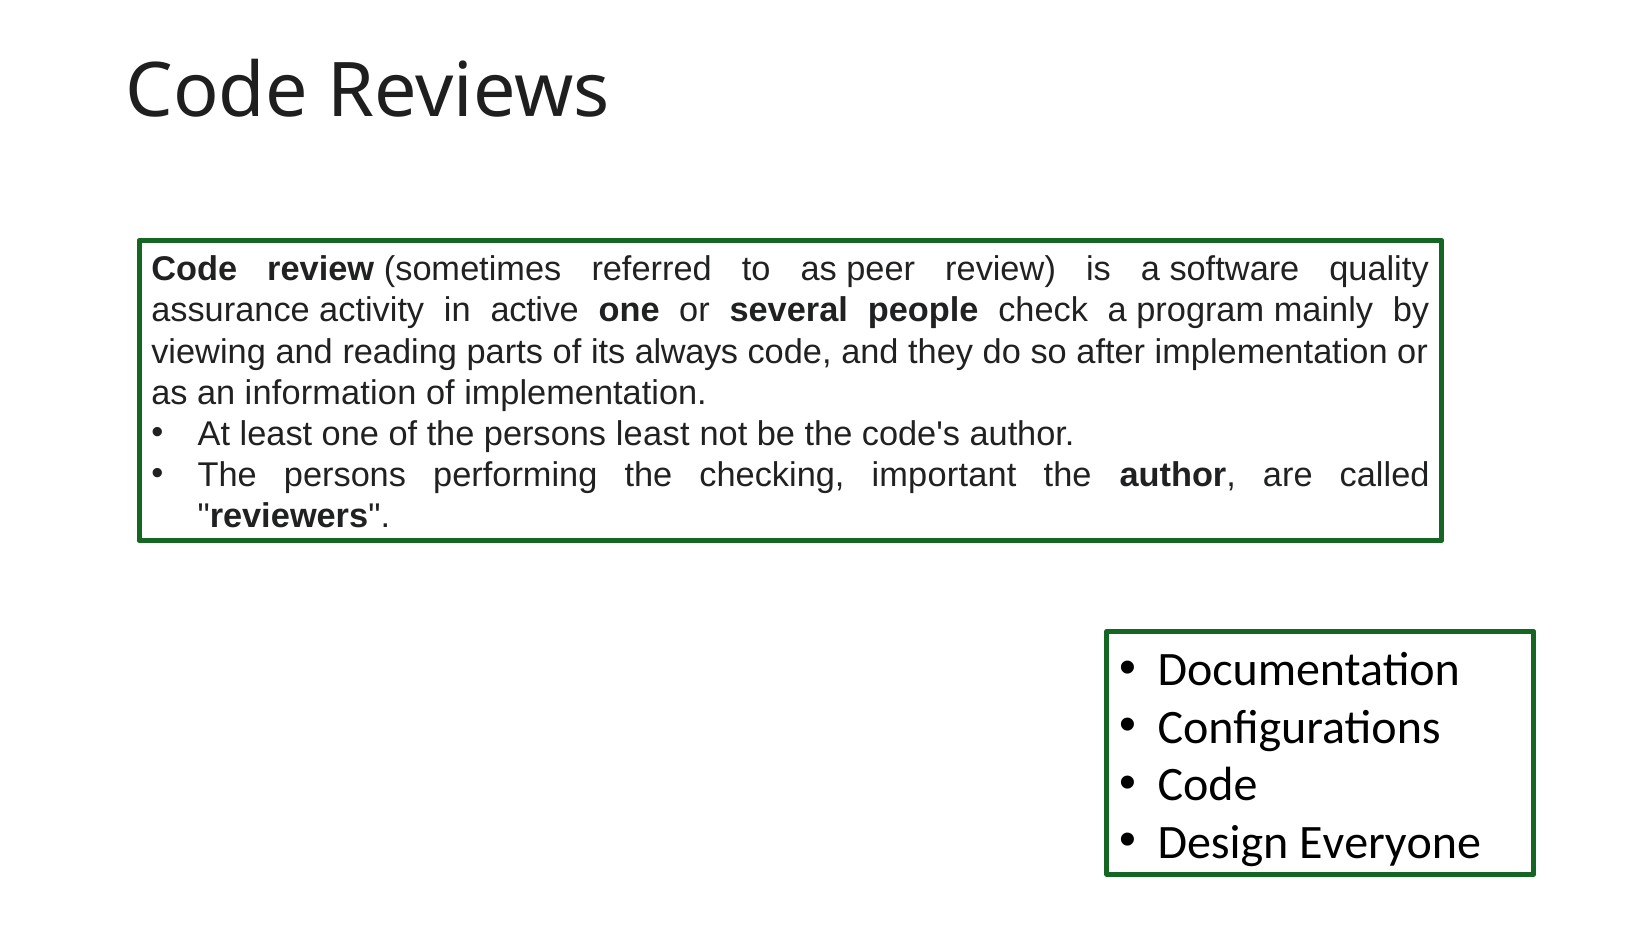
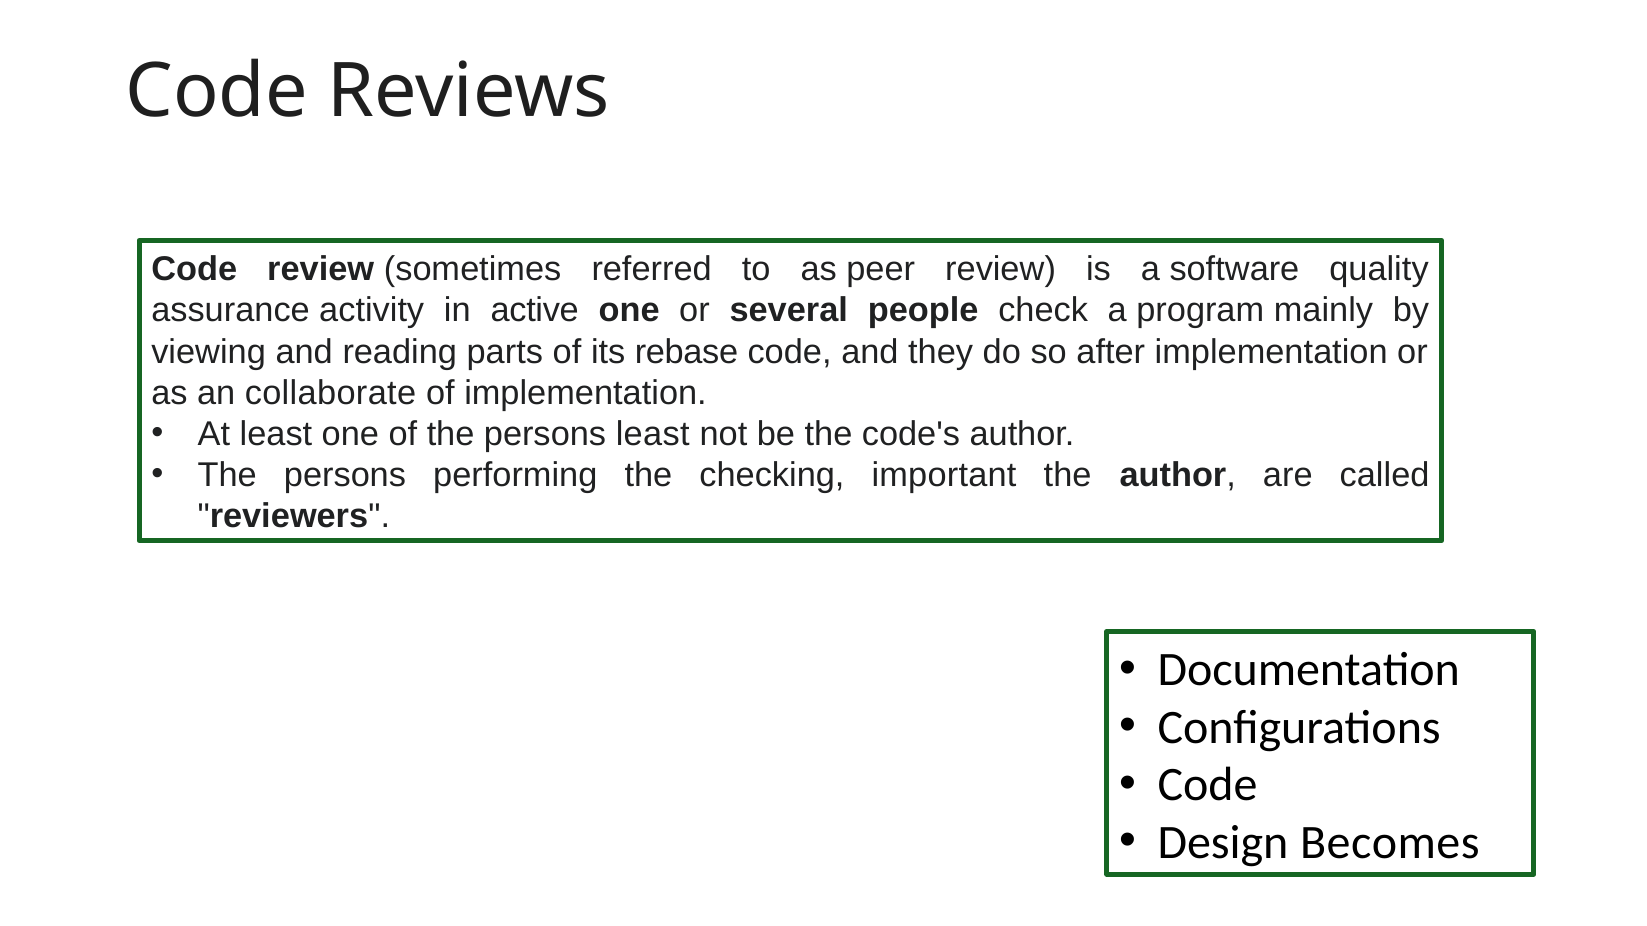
always: always -> rebase (687, 352)
information: information -> collaborate (330, 393)
Everyone: Everyone -> Becomes (1390, 843)
